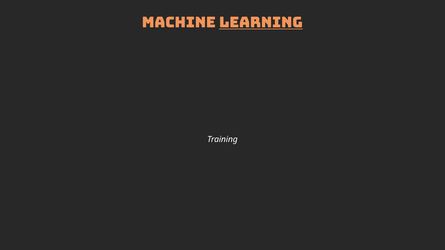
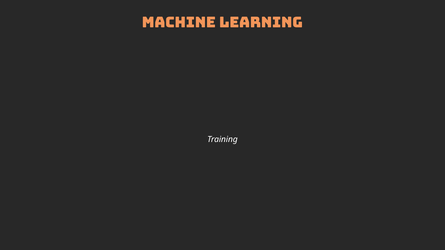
learning underline: present -> none (261, 23)
